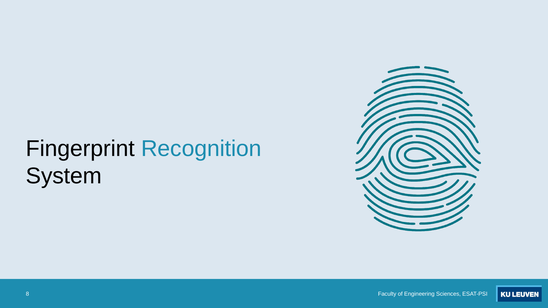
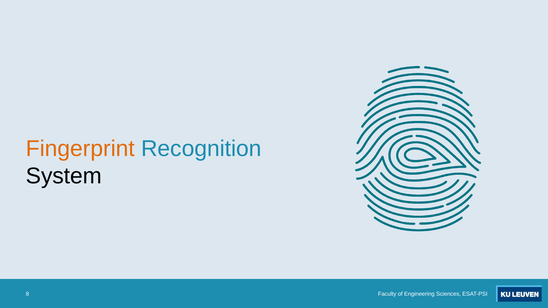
Fingerprint colour: black -> orange (80, 149)
